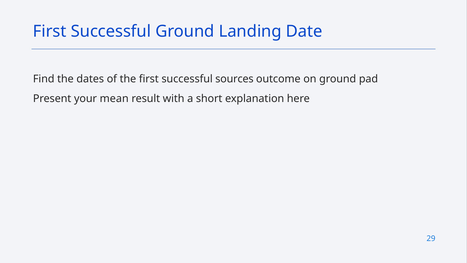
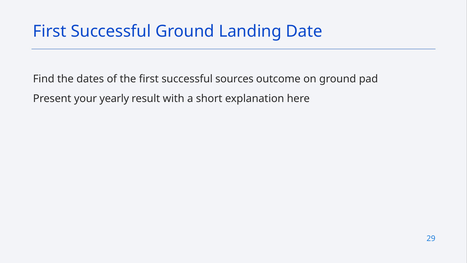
mean: mean -> yearly (114, 98)
